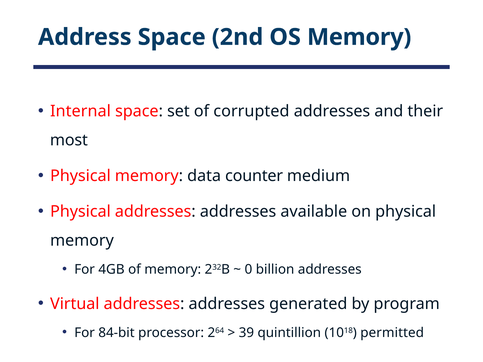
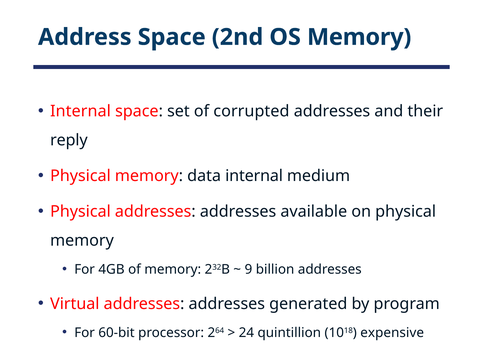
most: most -> reply (69, 140)
data counter: counter -> internal (254, 176)
0: 0 -> 9 (248, 270)
84-bit: 84-bit -> 60-bit (117, 333)
39: 39 -> 24 (246, 333)
permitted: permitted -> expensive (392, 333)
